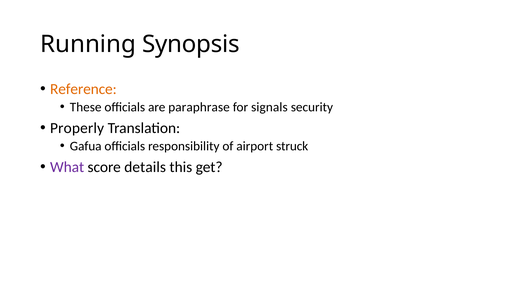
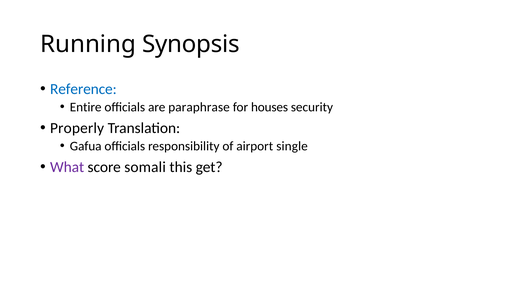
Reference colour: orange -> blue (83, 89)
These: These -> Entire (86, 107)
signals: signals -> houses (270, 107)
struck: struck -> single (292, 146)
details: details -> somali (145, 167)
